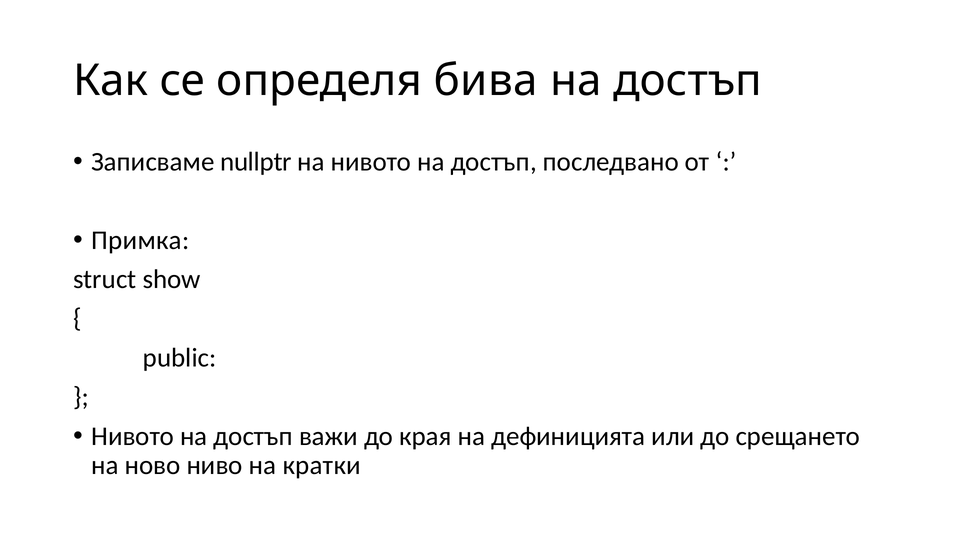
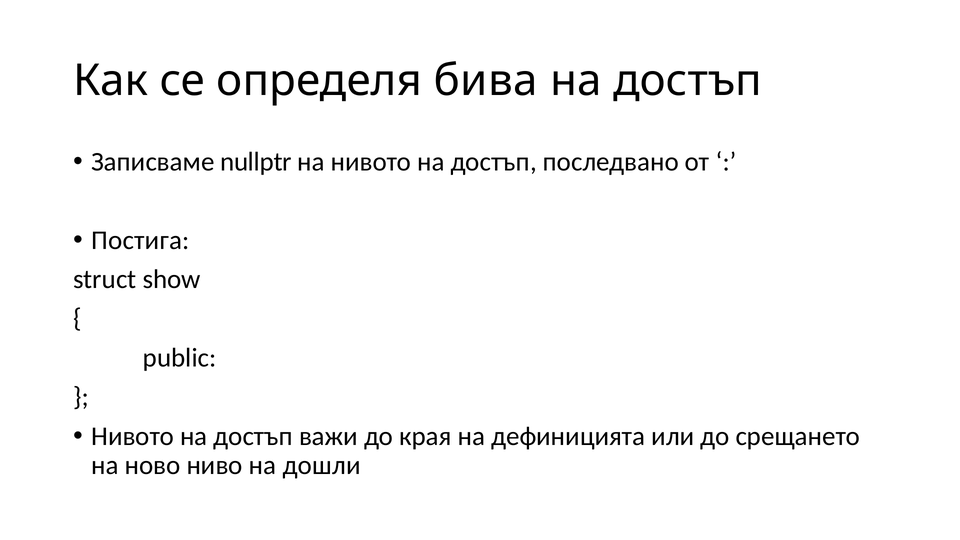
Примка: Примка -> Постига (140, 240)
кратки: кратки -> дошли (322, 465)
